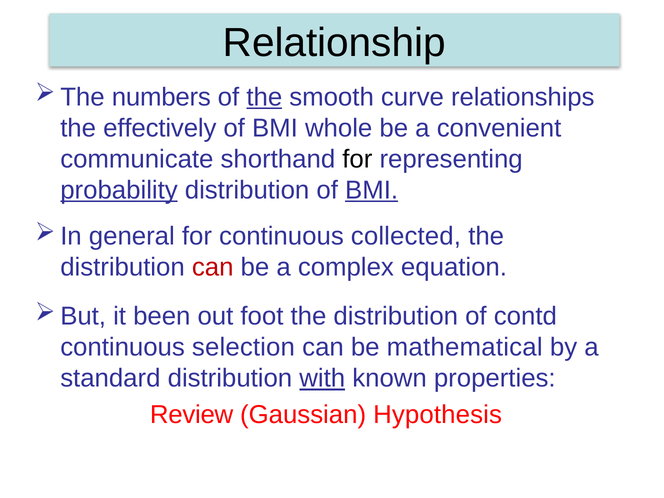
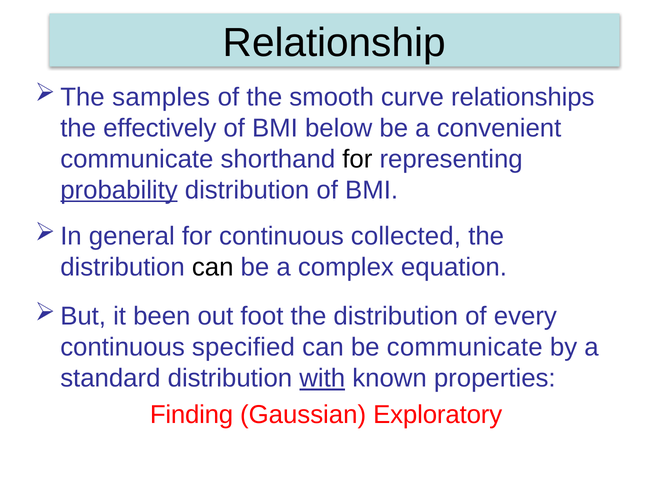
numbers: numbers -> samples (161, 97)
the underline: present -> none (264, 97)
whole: whole -> below (339, 128)
BMI underline: present -> none (372, 190)
can colour: red -> black (213, 267)
contd: contd -> every (525, 316)
selection: selection -> specified (243, 347)
be mathematical: mathematical -> communicate (465, 347)
Review: Review -> Finding (192, 415)
Hypothesis: Hypothesis -> Exploratory (438, 415)
